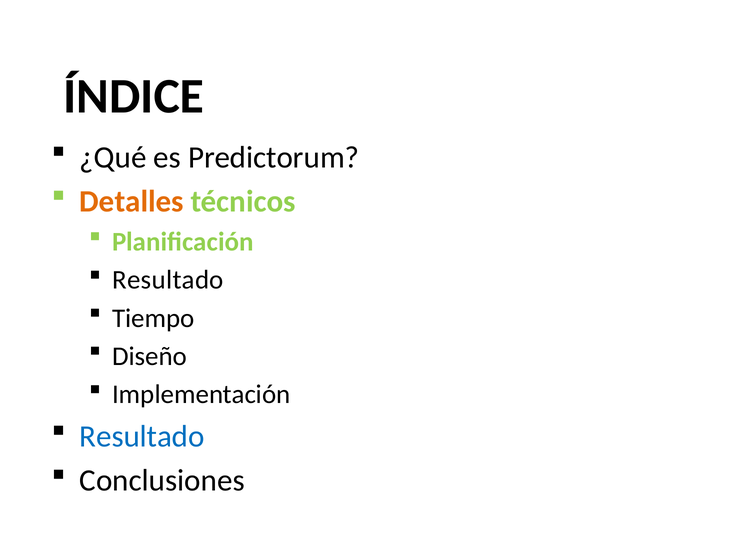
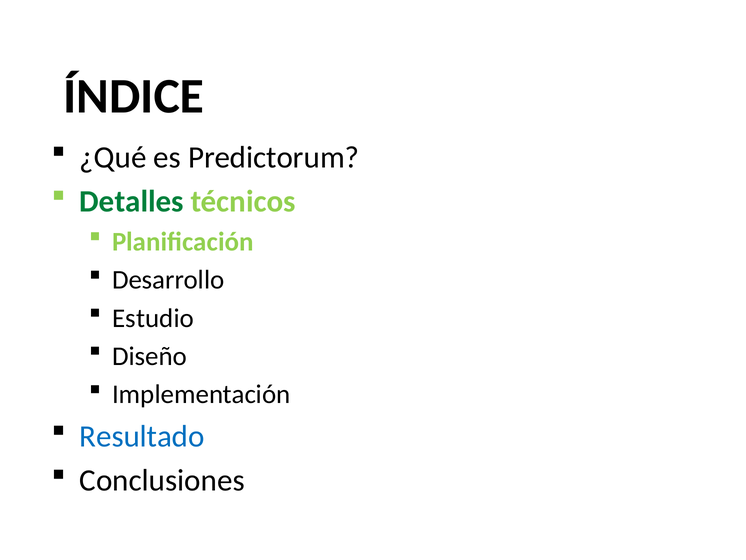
Detalles colour: orange -> green (132, 201)
Resultado: Resultado -> Desarrollo (168, 280)
Tiempo: Tiempo -> Estudio (153, 318)
